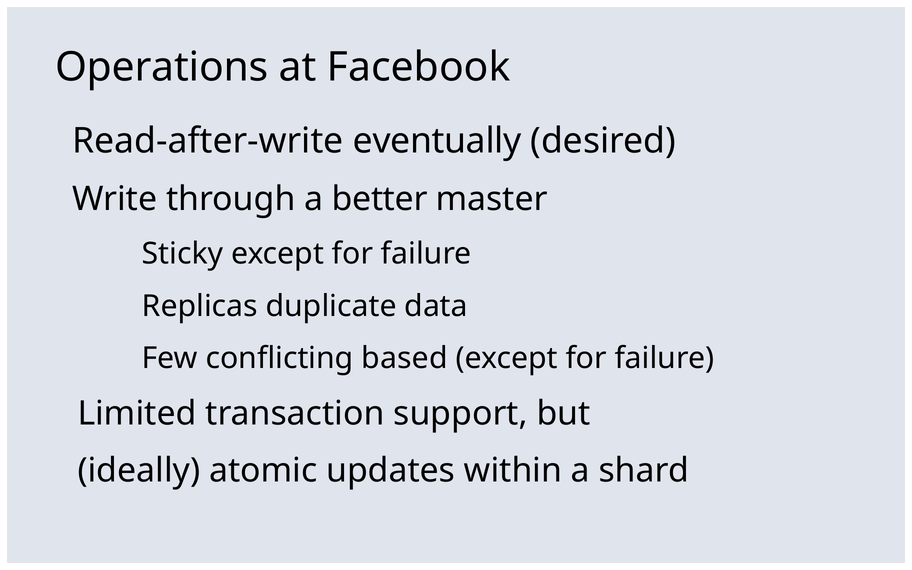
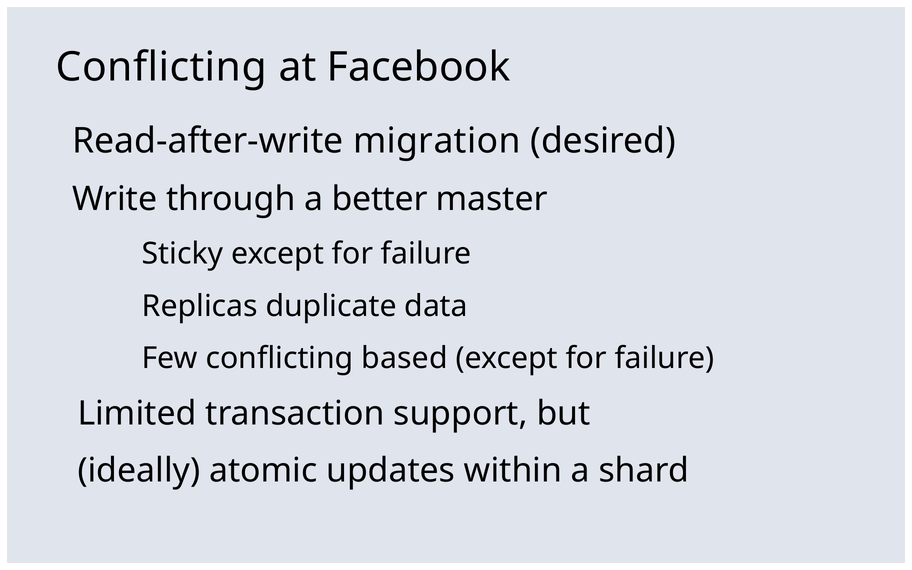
Operations: Operations -> Conflicting (161, 67)
eventually: eventually -> migration (437, 141)
